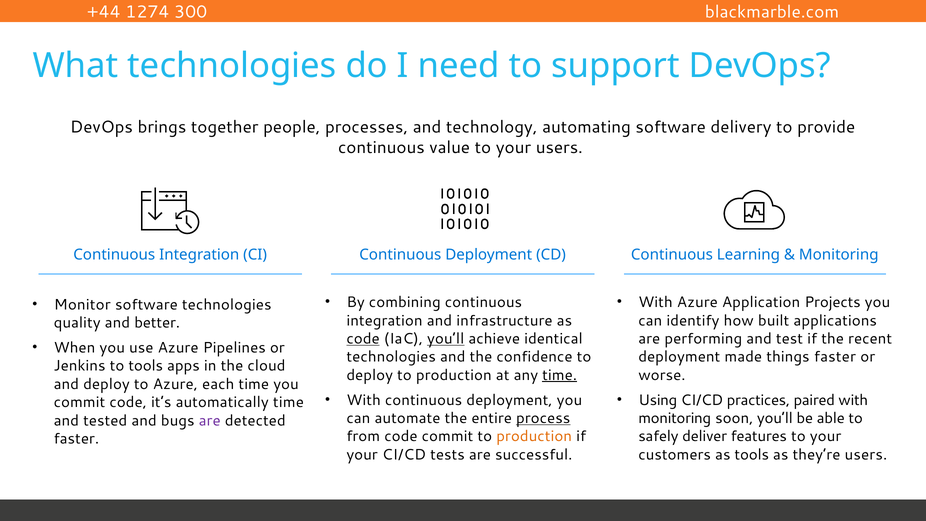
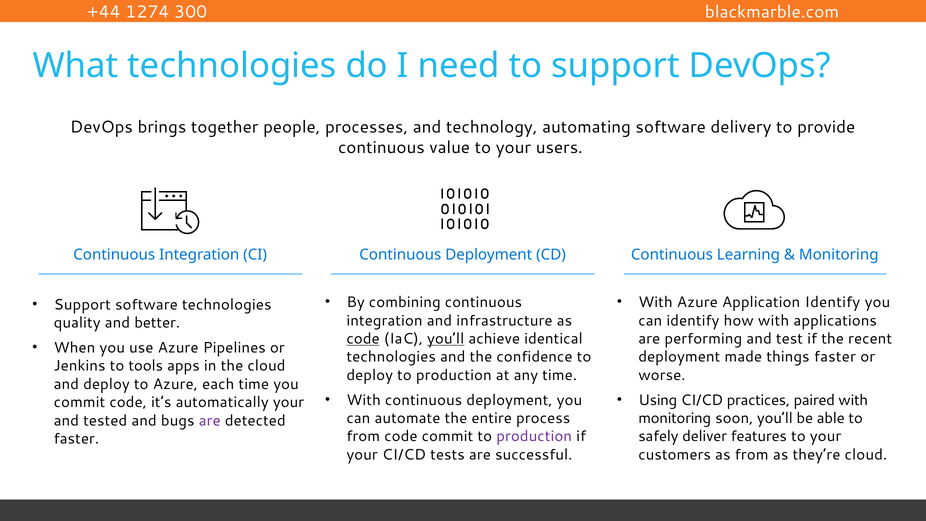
Application Projects: Projects -> Identify (832, 302)
Monitor: Monitor -> Support (82, 305)
how built: built -> with (774, 320)
time underline: present -> none (560, 375)
automatically time: time -> your (289, 402)
process underline: present -> none (543, 418)
production colour: orange -> purple (534, 436)
as tools: tools -> from (752, 454)
they’re users: users -> cloud (866, 454)
